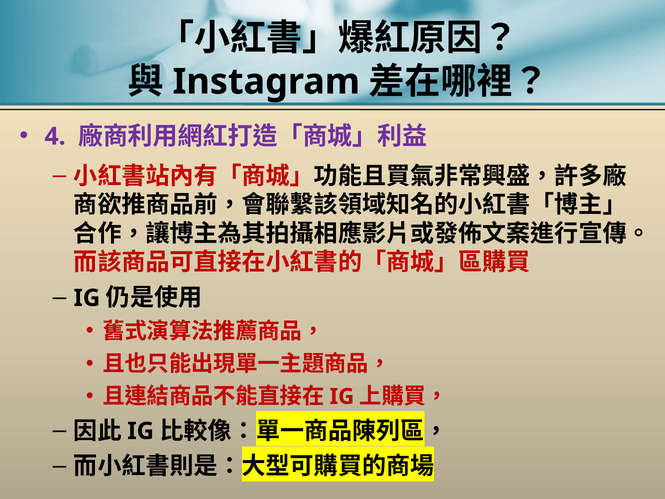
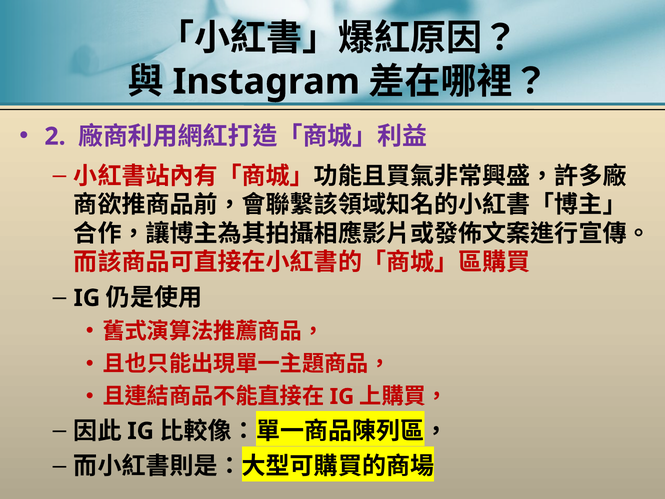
4: 4 -> 2 (55, 136)
